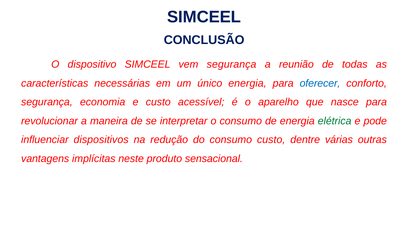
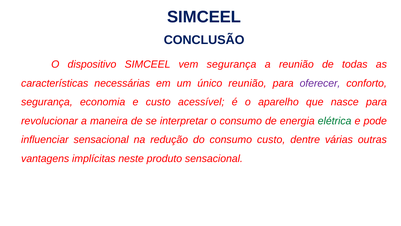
único energia: energia -> reunião (247, 83)
oferecer colour: blue -> purple (320, 83)
influenciar dispositivos: dispositivos -> sensacional (101, 140)
